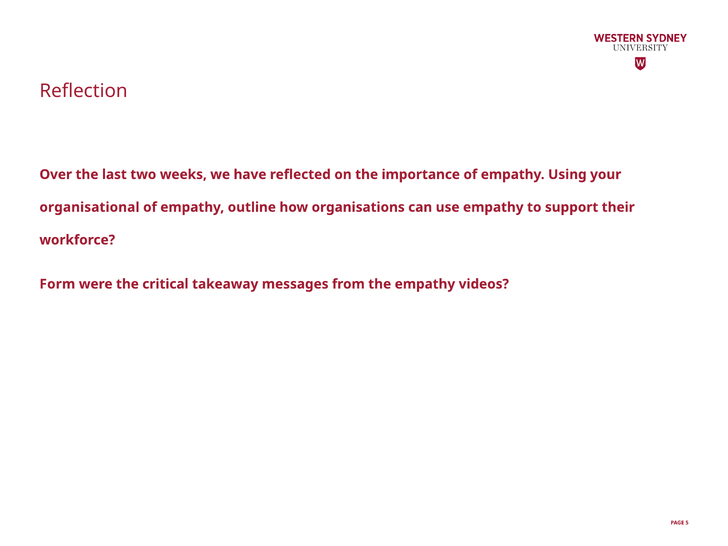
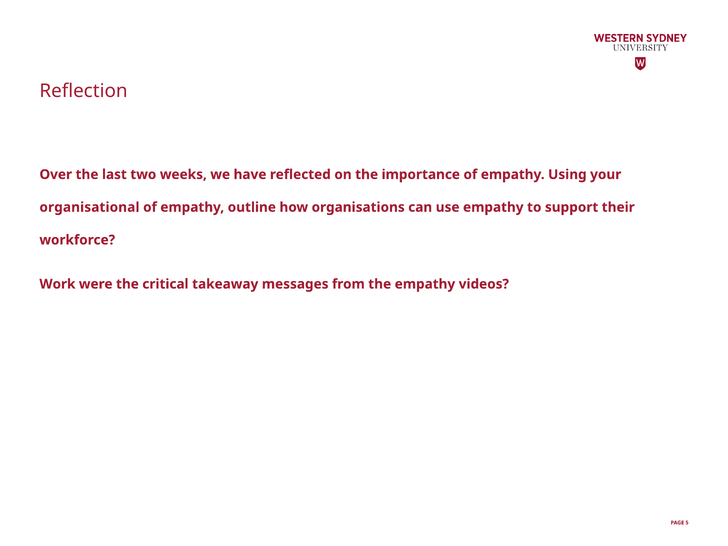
Form: Form -> Work (57, 284)
